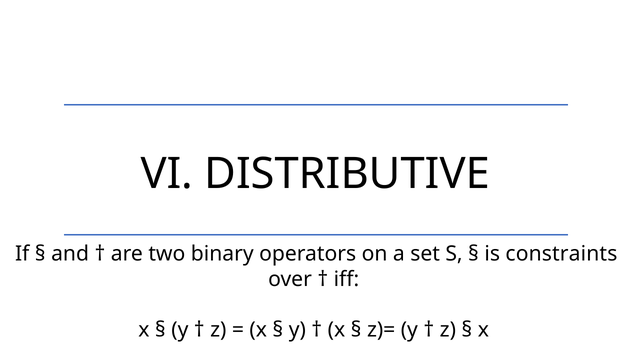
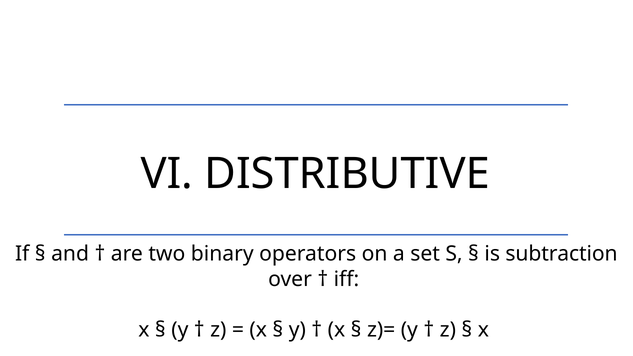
constraints: constraints -> subtraction (562, 254)
